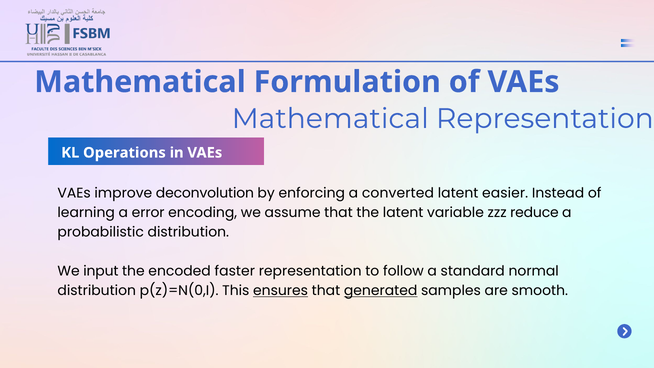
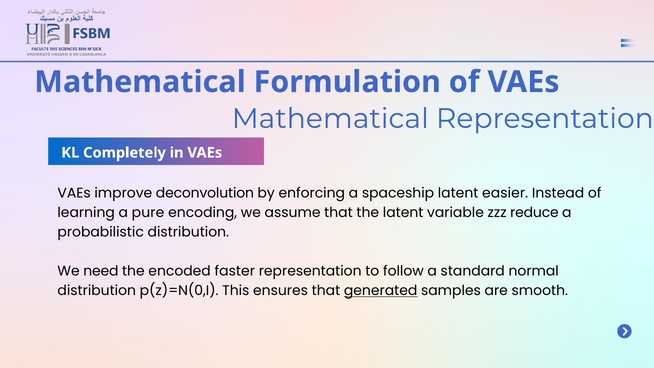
Operations: Operations -> Completely (124, 153)
converted: converted -> spaceship (398, 193)
error: error -> pure (148, 213)
input: input -> need (101, 271)
ensures underline: present -> none (281, 291)
